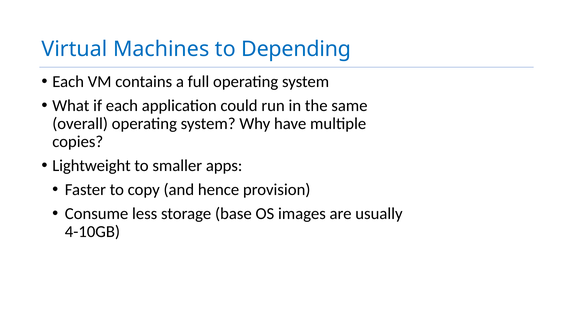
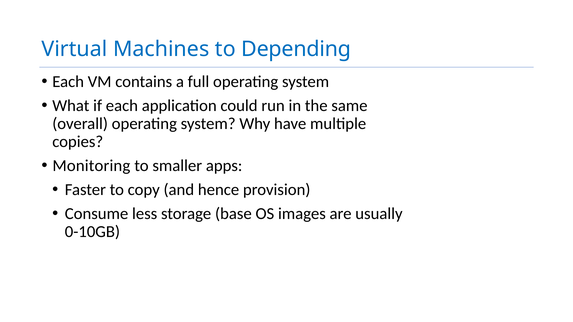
Lightweight: Lightweight -> Monitoring (91, 166)
4-10GB: 4-10GB -> 0-10GB (92, 232)
